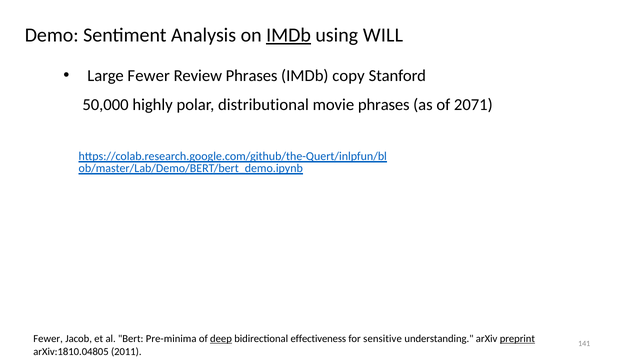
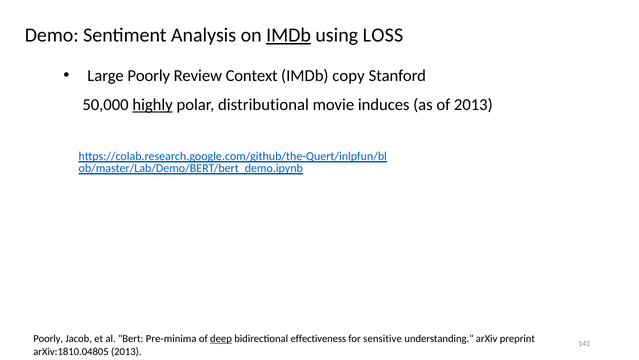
WILL: WILL -> LOSS (383, 35)
Large Fewer: Fewer -> Poorly (149, 75)
Review Phrases: Phrases -> Context (252, 75)
highly underline: none -> present (153, 105)
movie phrases: phrases -> induces (384, 105)
of 2071: 2071 -> 2013 (473, 105)
Fewer: Fewer -> Poorly (48, 338)
preprint underline: present -> none (517, 338)
arXiv:1810.04805 2011: 2011 -> 2013 (126, 351)
